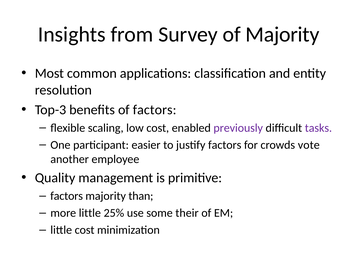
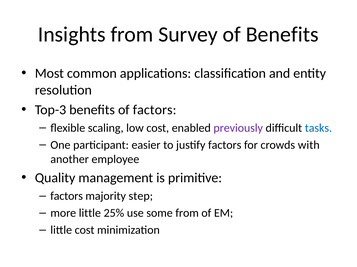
of Majority: Majority -> Benefits (282, 35)
tasks colour: purple -> blue (318, 128)
vote: vote -> with (309, 145)
than: than -> step (141, 196)
some their: their -> from (187, 214)
